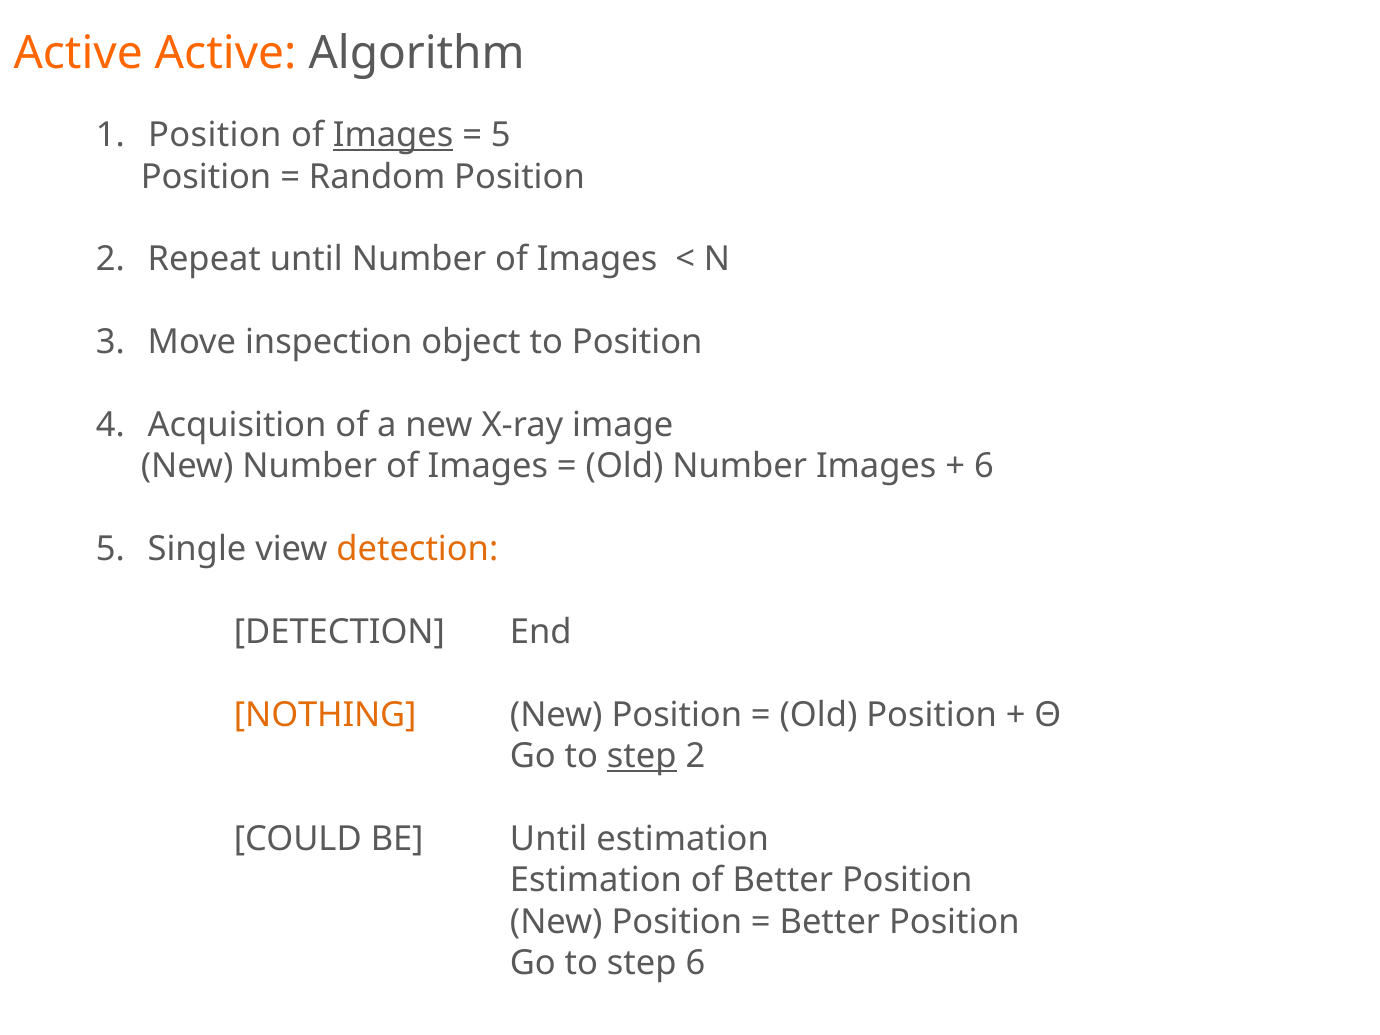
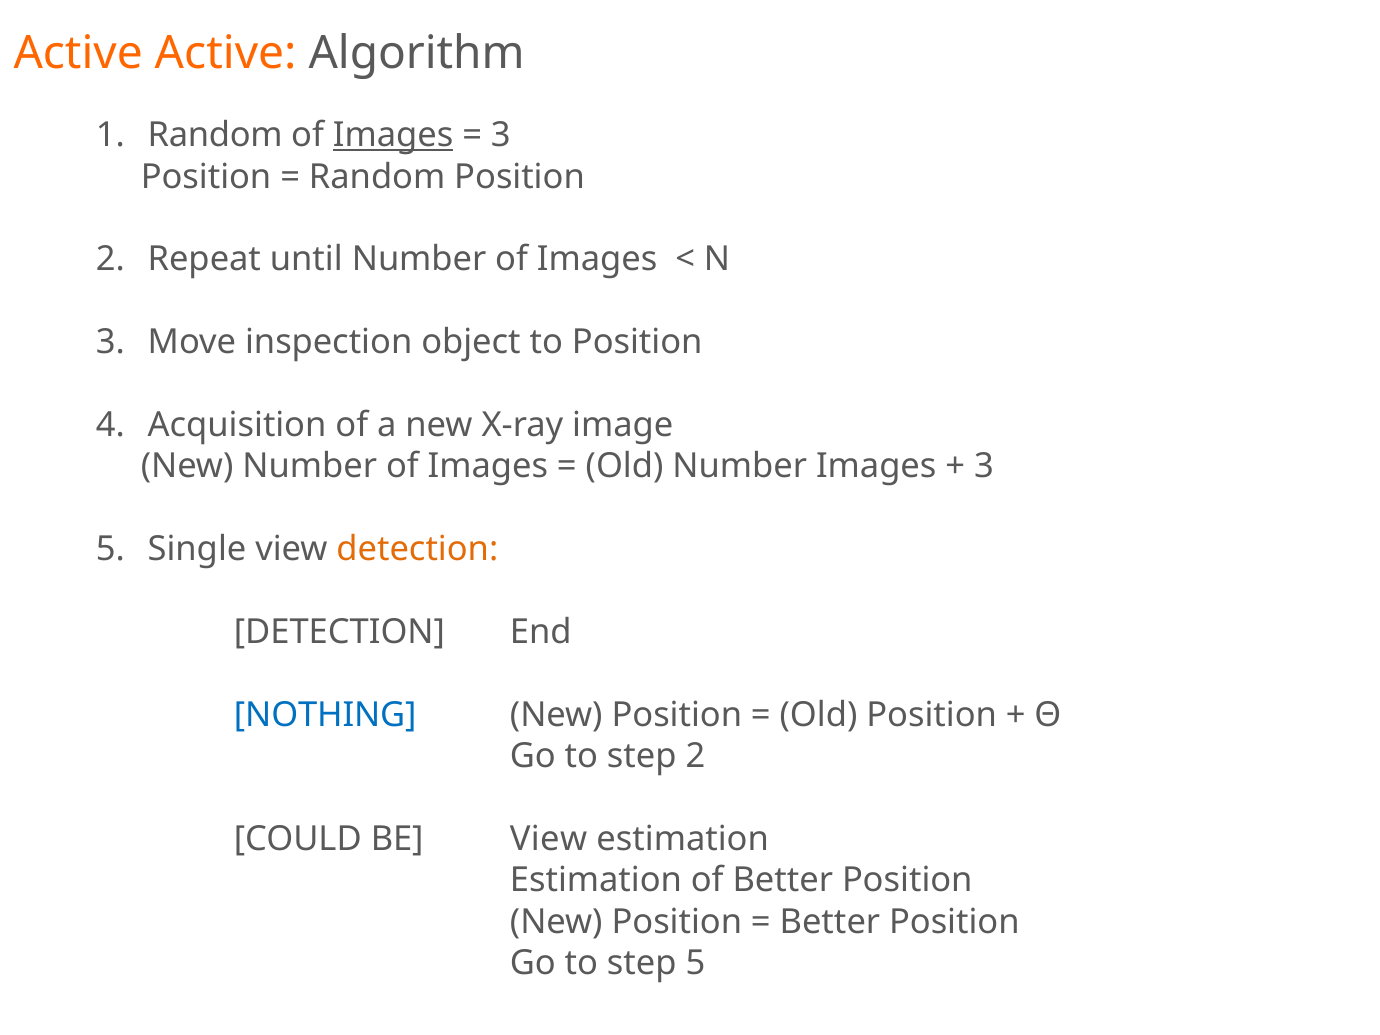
1 Position: Position -> Random (215, 135)
5: 5 -> 3 (501, 135)
6: 6 -> 3 (984, 466)
NOTHING colour: orange -> blue (325, 715)
step underline: present -> none (642, 756)
BE Until: Until -> View (549, 839)
step 6: 6 -> 5 (695, 963)
